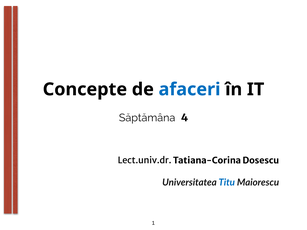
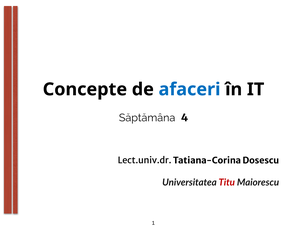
Titu colour: blue -> red (227, 183)
